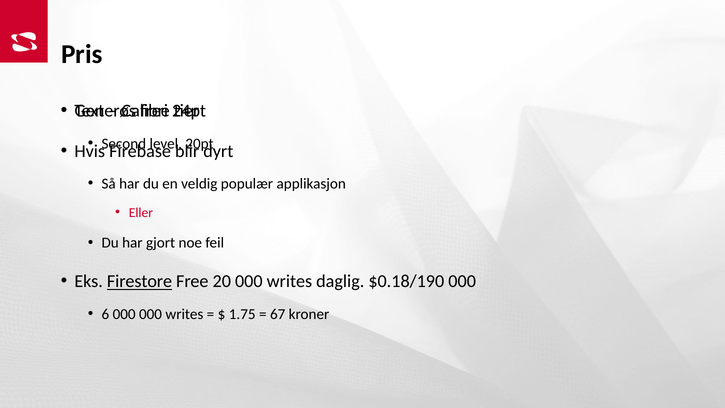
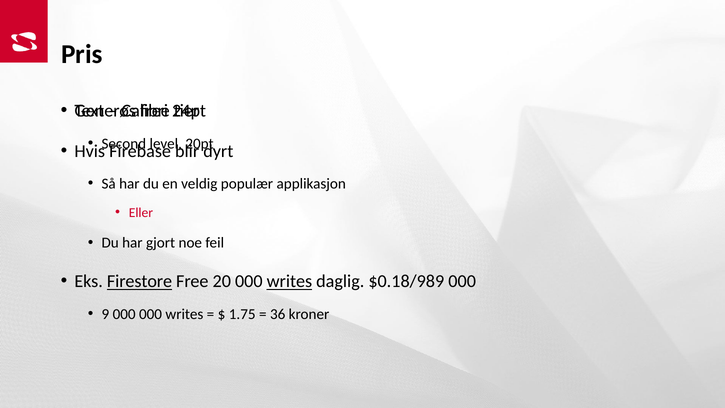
writes underline: none -> present (289, 281)
$0.18/190: $0.18/190 -> $0.18/989 (406, 281)
6: 6 -> 9 (105, 314)
67: 67 -> 36 (278, 314)
